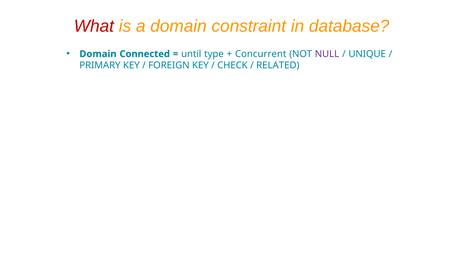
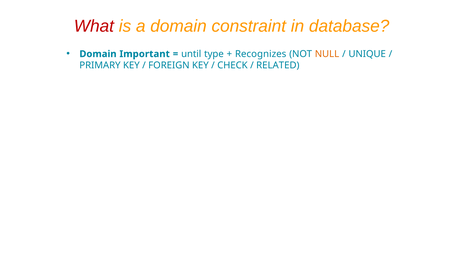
Connected: Connected -> Important (145, 54)
Concurrent: Concurrent -> Recognizes (261, 54)
NULL colour: purple -> orange (327, 54)
